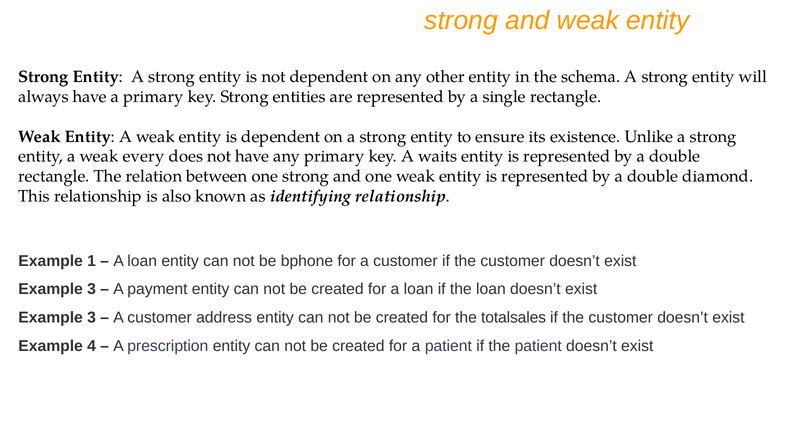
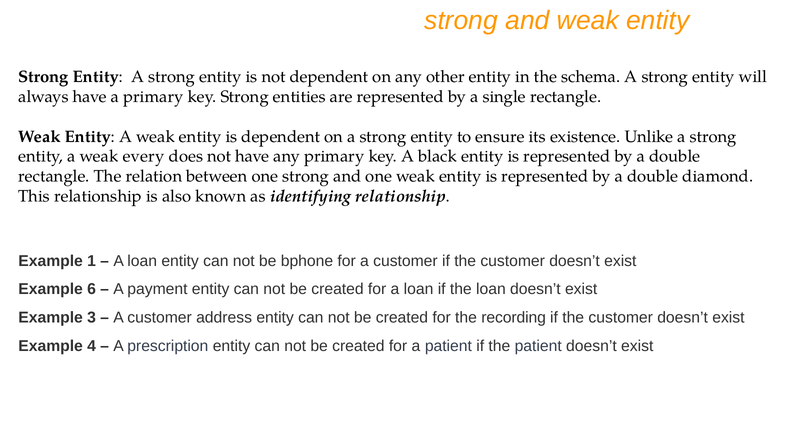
waits: waits -> black (438, 156)
3: 3 -> 6 (91, 289)
totalsales: totalsales -> recording (514, 318)
